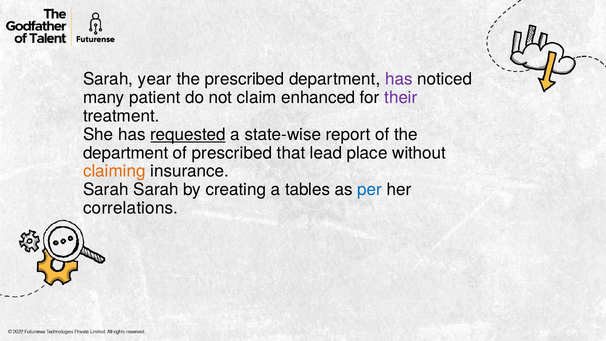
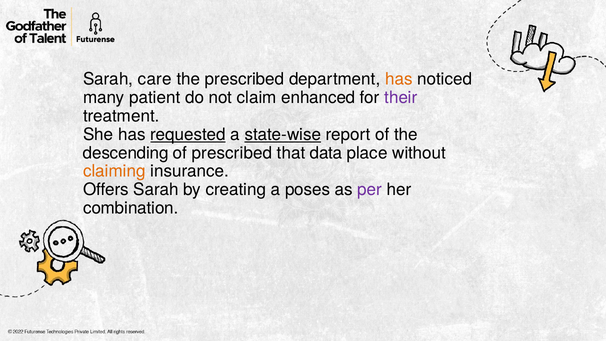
year: year -> care (155, 79)
has colour: purple -> orange (399, 79)
state-wise underline: none -> present (283, 134)
department: department -> descending (126, 153)
lead: lead -> data (326, 153)
Sarah: Sarah -> Offers (106, 190)
tables: tables -> poses (308, 190)
per colour: blue -> purple (370, 190)
correlations: correlations -> combination (131, 208)
